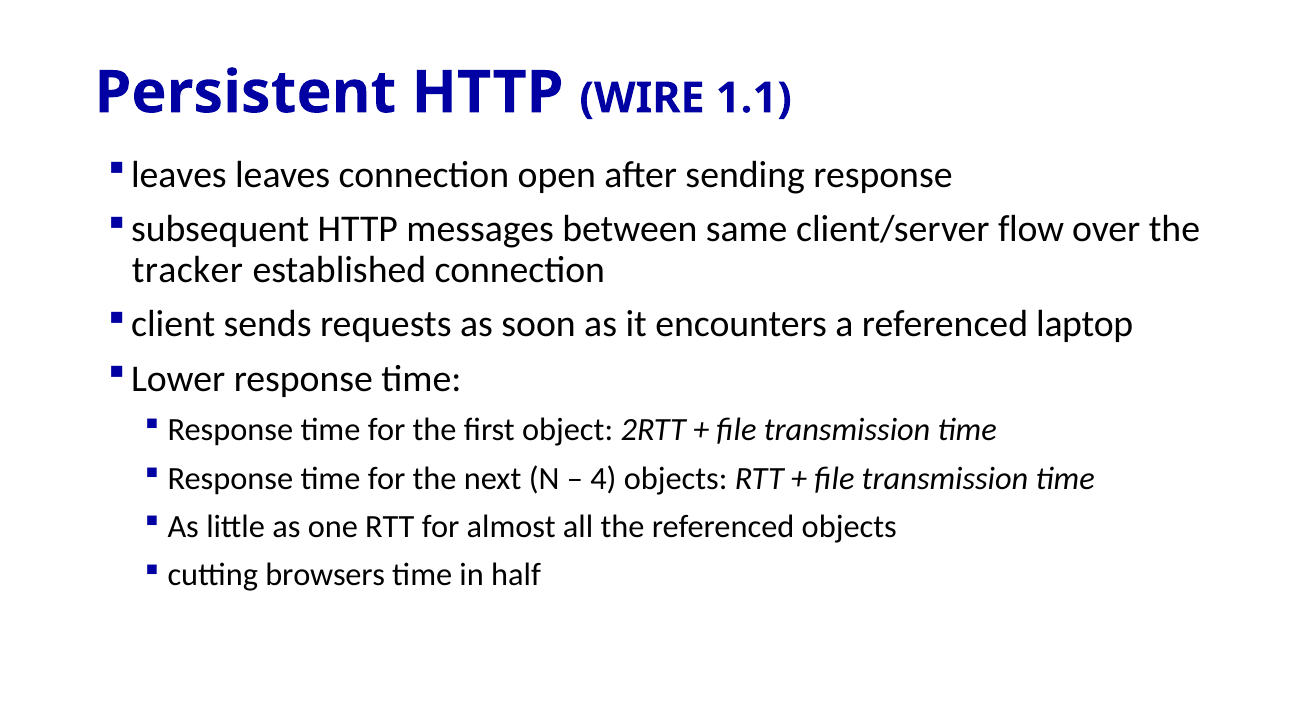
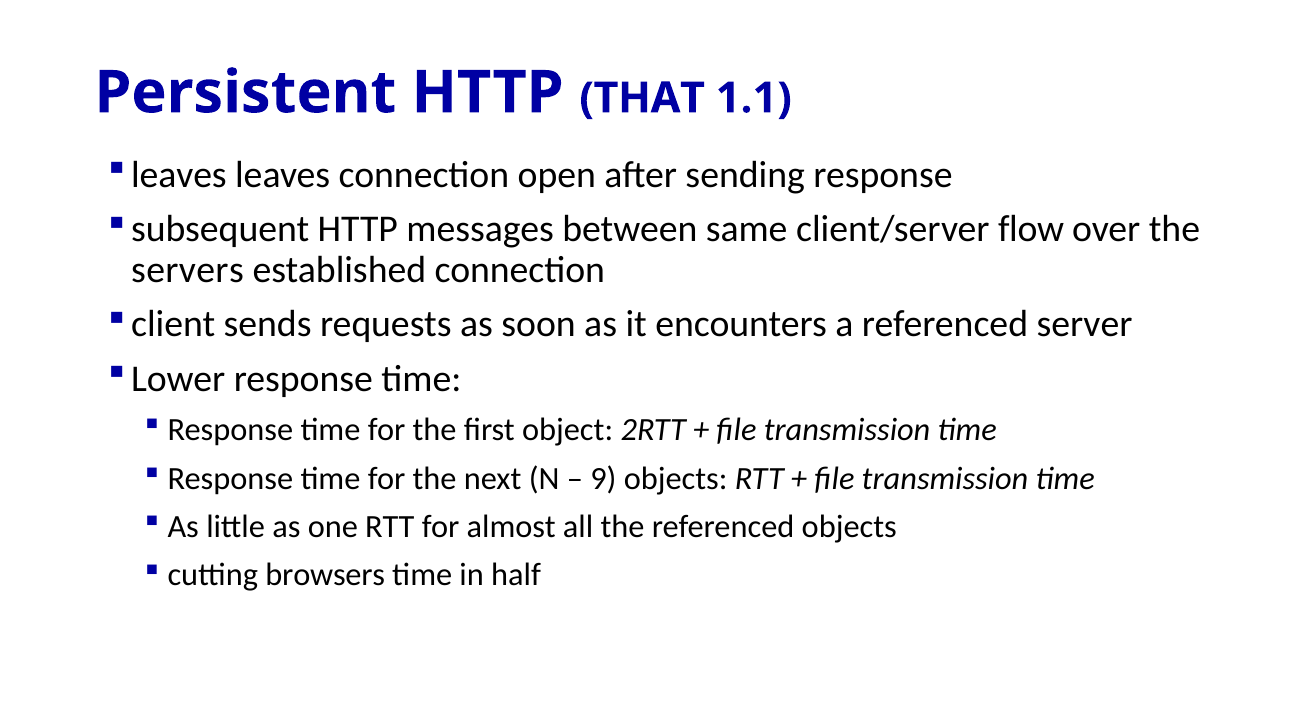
WIRE: WIRE -> THAT (642, 98)
tracker: tracker -> servers (187, 270)
laptop: laptop -> server (1085, 325)
4: 4 -> 9 (603, 479)
